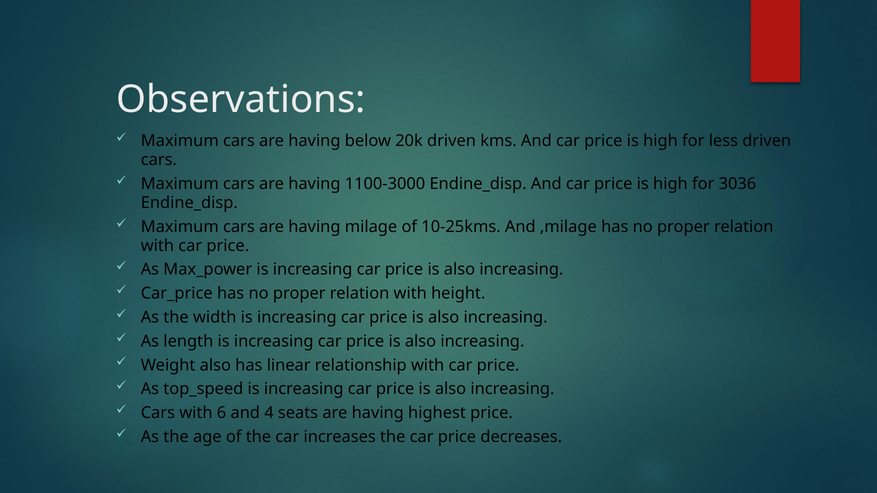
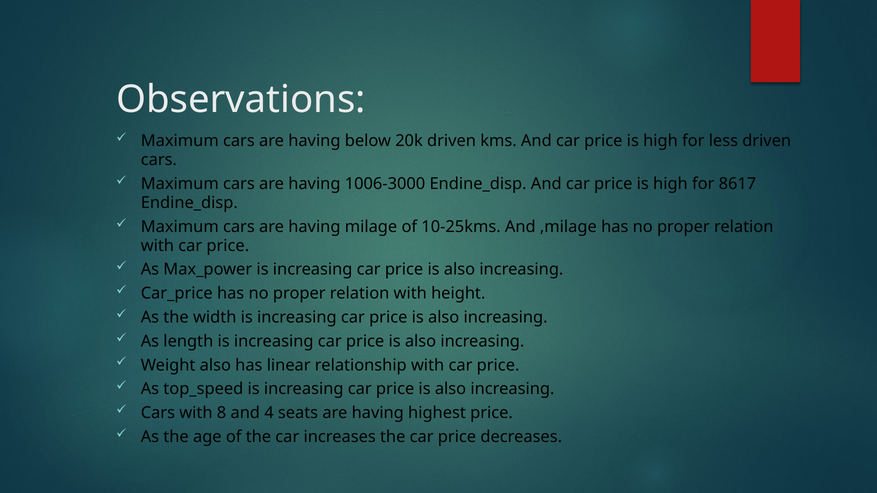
1100-3000: 1100-3000 -> 1006-3000 (385, 184)
3036: 3036 -> 8617 (737, 184)
6: 6 -> 8 (222, 413)
